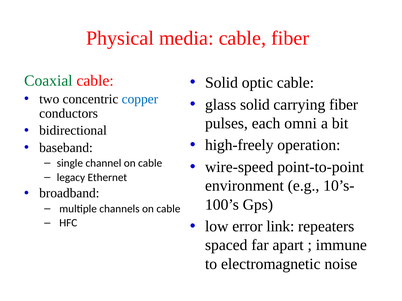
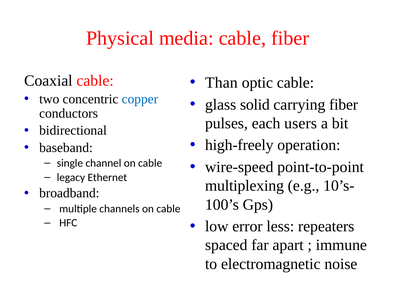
Coaxial colour: green -> black (48, 81)
Solid: Solid -> Than (221, 83)
omni: omni -> users (301, 124)
environment: environment -> multiplexing (244, 186)
link: link -> less (280, 227)
